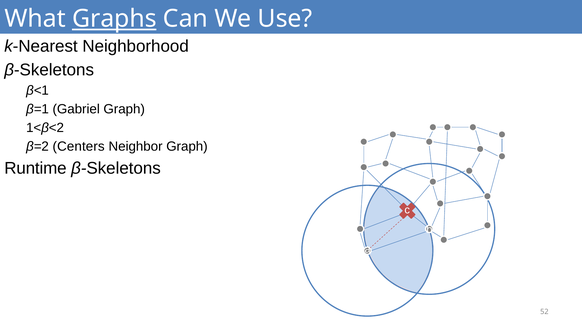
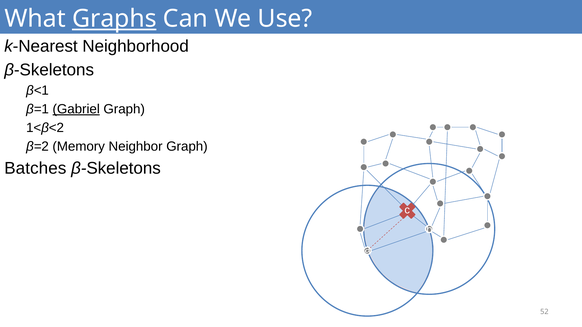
Gabriel underline: none -> present (76, 109)
Centers: Centers -> Memory (79, 147)
Runtime: Runtime -> Batches (35, 168)
